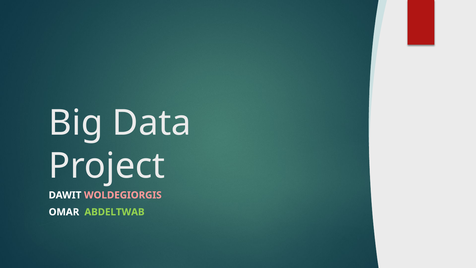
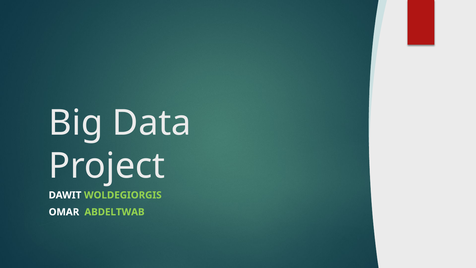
WOLDEGIORGIS colour: pink -> light green (123, 195)
